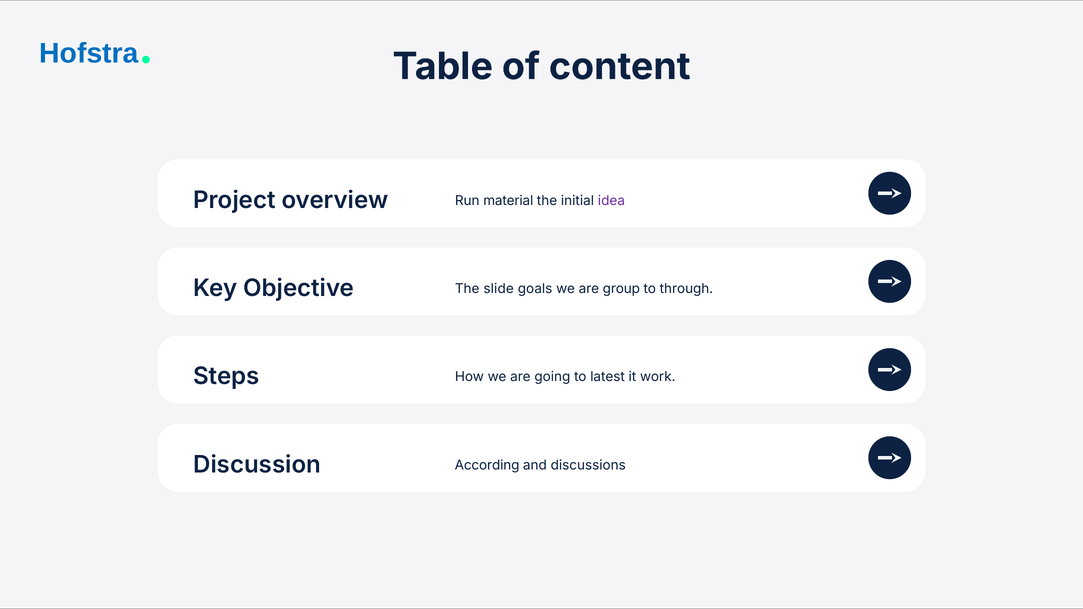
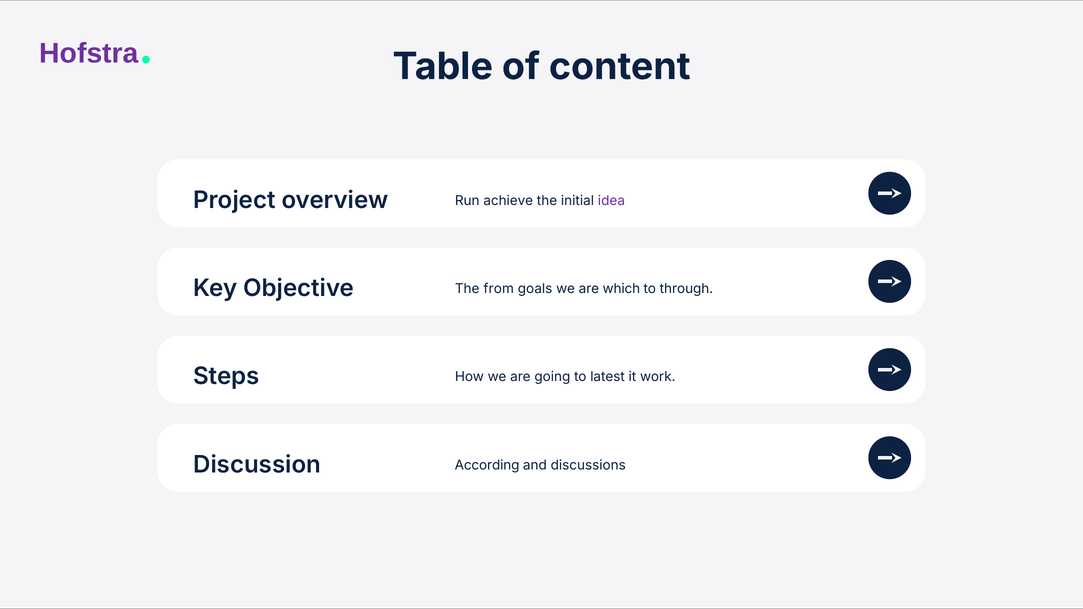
Hofstra colour: blue -> purple (89, 53)
material: material -> achieve (508, 201)
slide: slide -> from (499, 289)
group: group -> which (621, 289)
